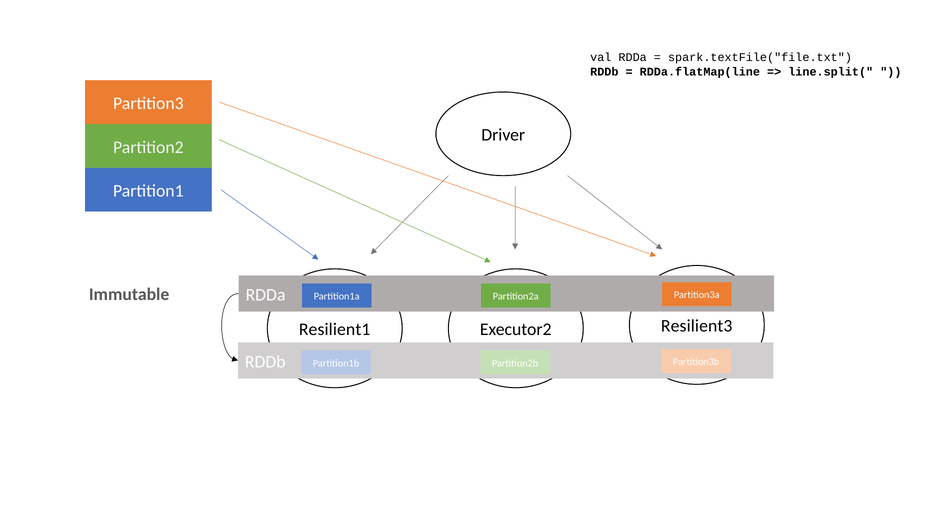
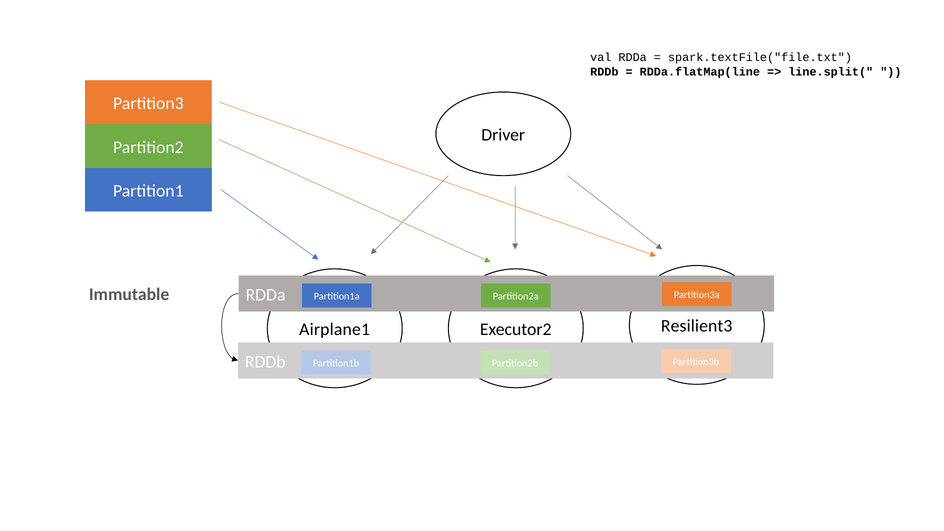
Resilient1: Resilient1 -> Airplane1 (335, 329)
